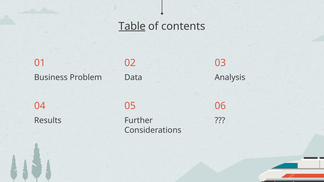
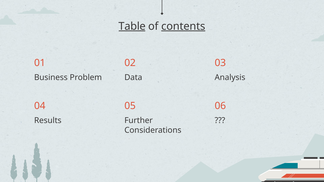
contents underline: none -> present (183, 26)
